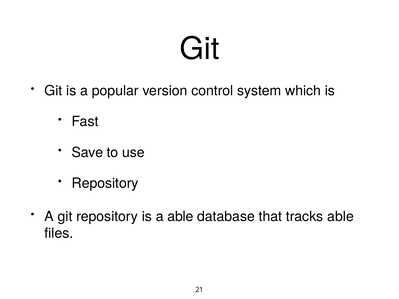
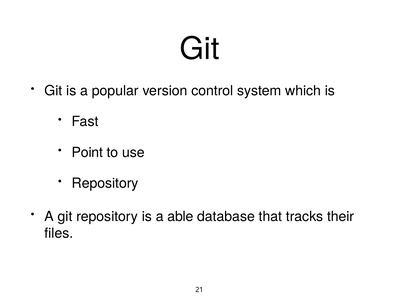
Save: Save -> Point (87, 153)
tracks able: able -> their (341, 217)
